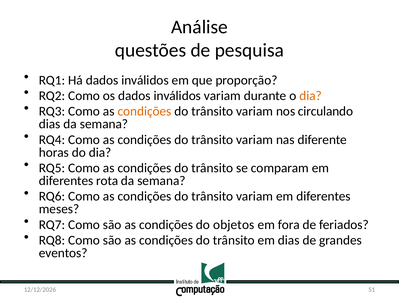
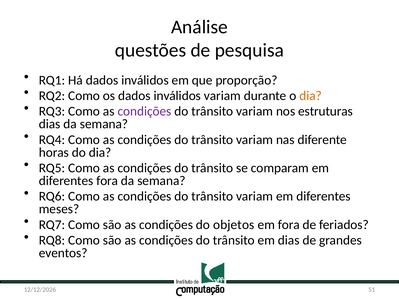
condições colour: orange -> purple (144, 111)
circulando: circulando -> estruturas (325, 111)
diferentes rota: rota -> fora (107, 181)
